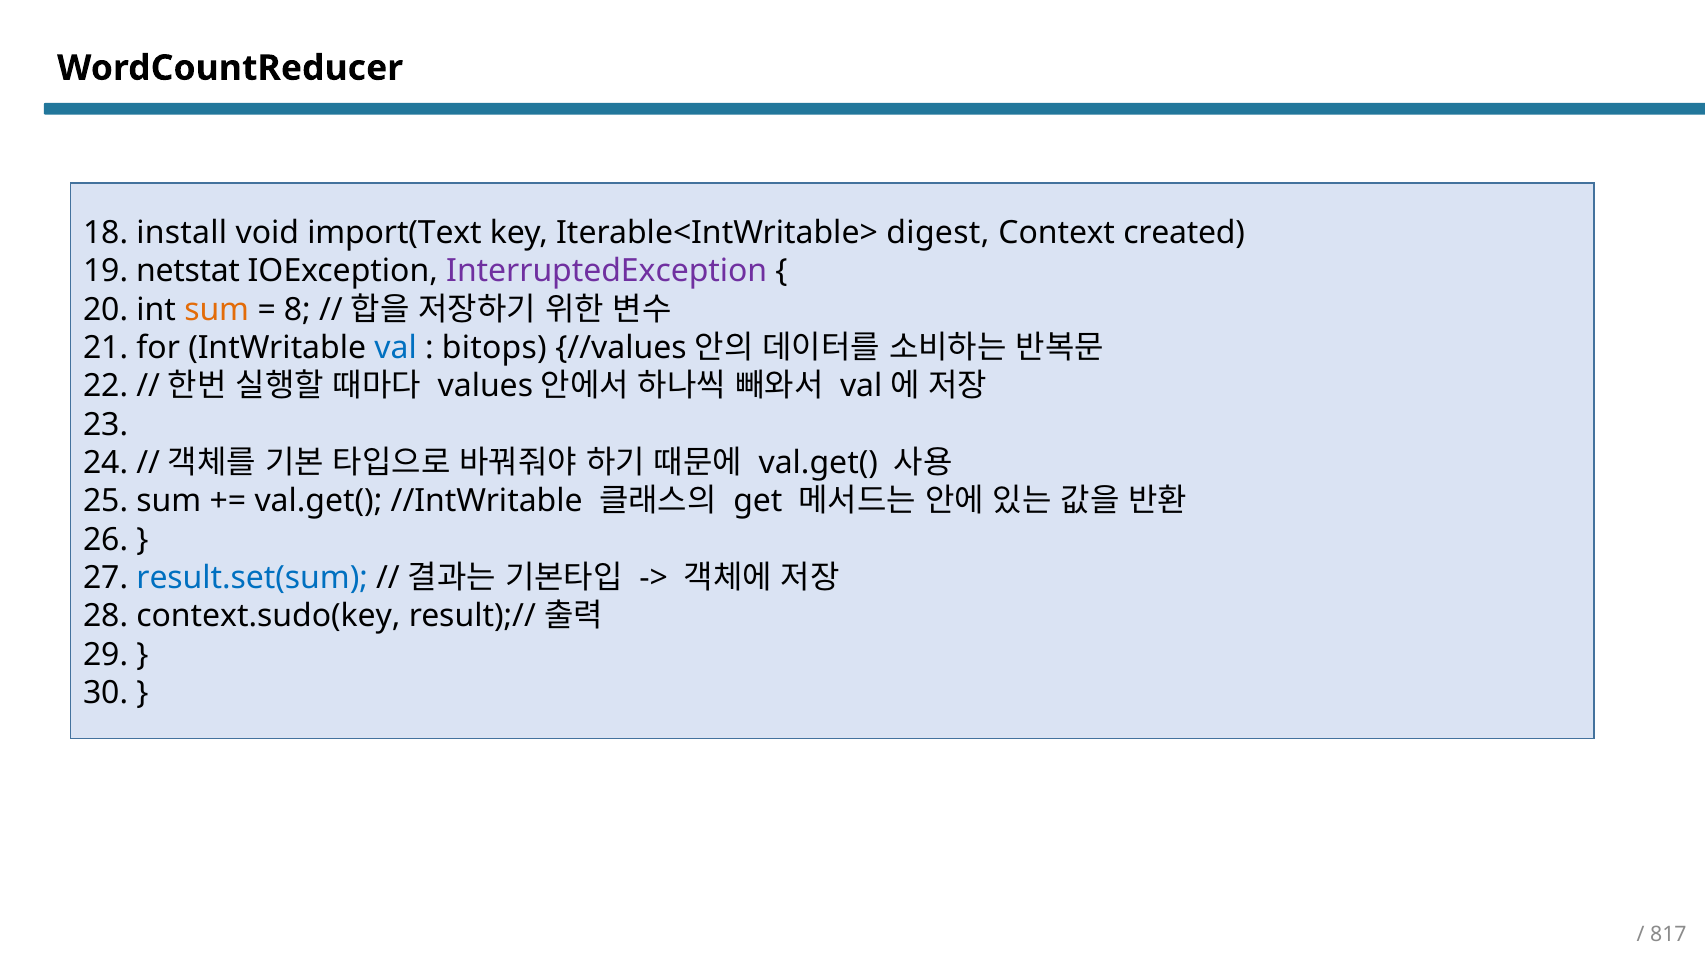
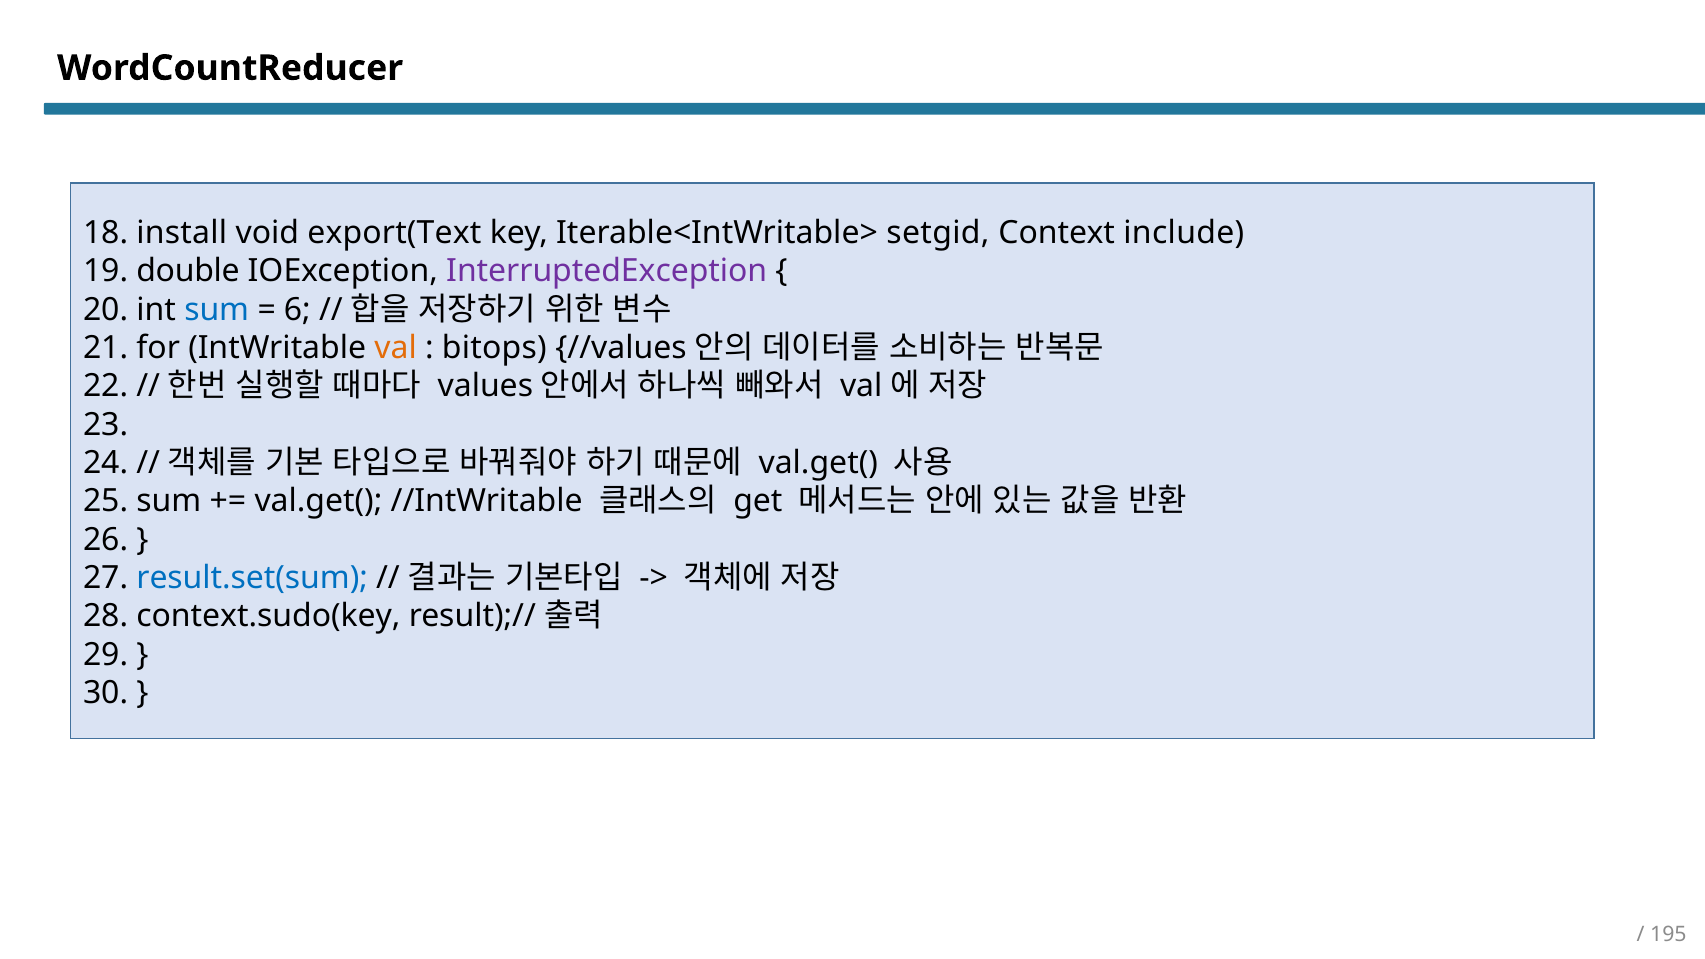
import(Text: import(Text -> export(Text (394, 233)
digest: digest -> setgid (938, 233)
created: created -> include (1184, 233)
netstat: netstat -> double (188, 271)
sum colour: orange -> blue (217, 310)
8: 8 -> 6 (297, 310)
val colour: blue -> orange (396, 348)
817: 817 -> 195 (1668, 934)
